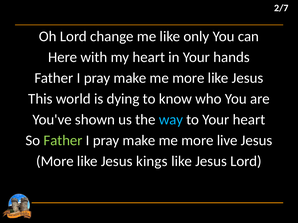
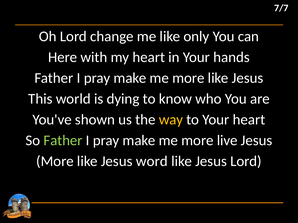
2/7: 2/7 -> 7/7 (281, 8)
way colour: light blue -> yellow (171, 120)
kings: kings -> word (152, 162)
